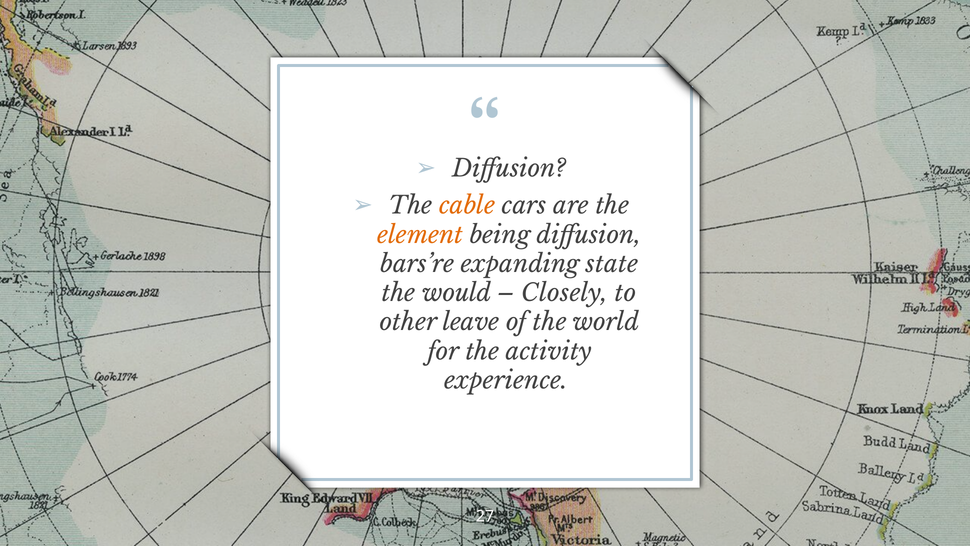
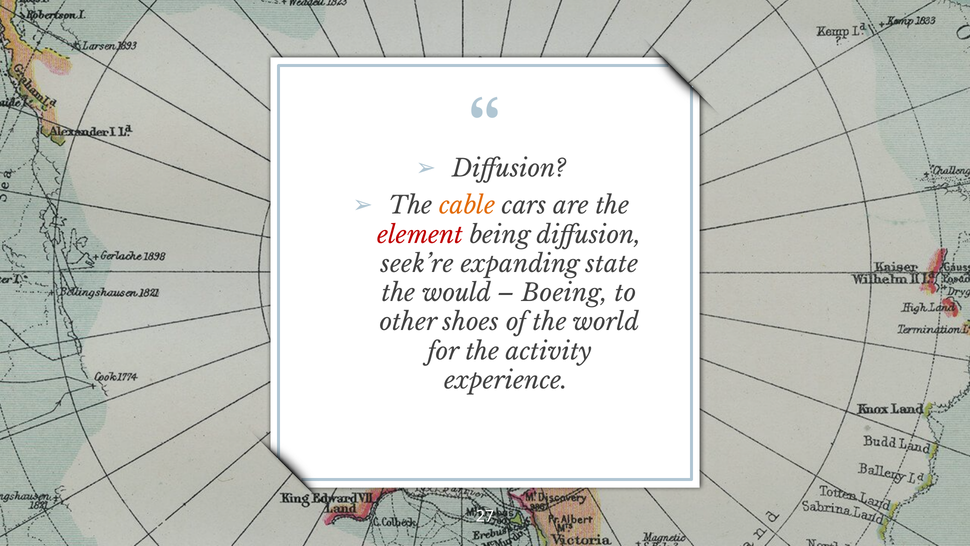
element colour: orange -> red (420, 235)
bars’re: bars’re -> seek’re (417, 264)
Closely: Closely -> Boeing (565, 293)
leave: leave -> shoes (471, 322)
